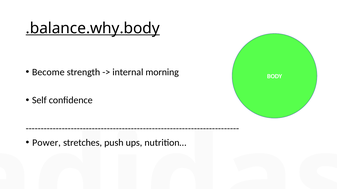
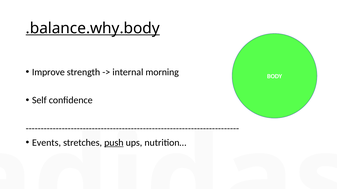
Become: Become -> Improve (48, 72)
Power: Power -> Events (46, 143)
push underline: none -> present (114, 143)
